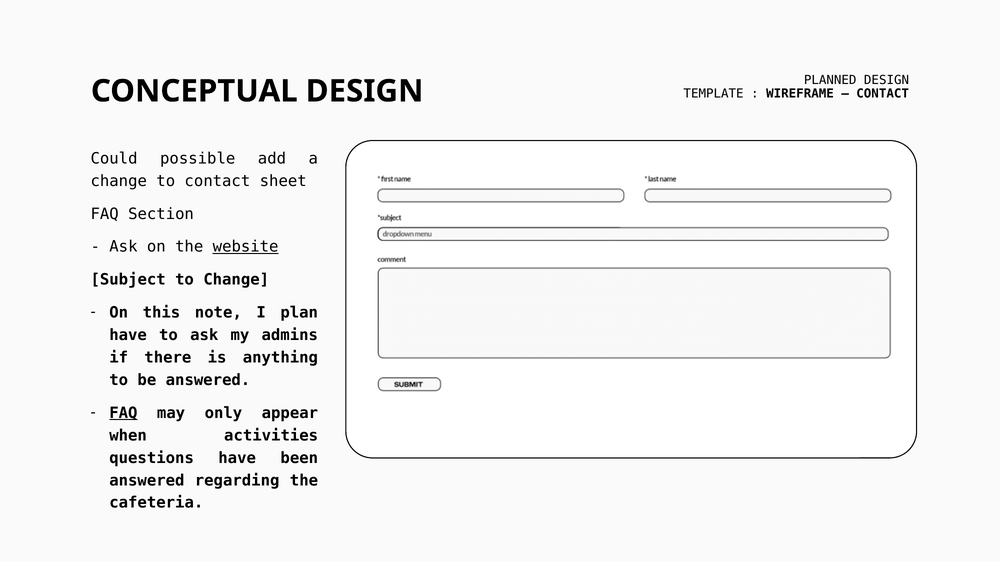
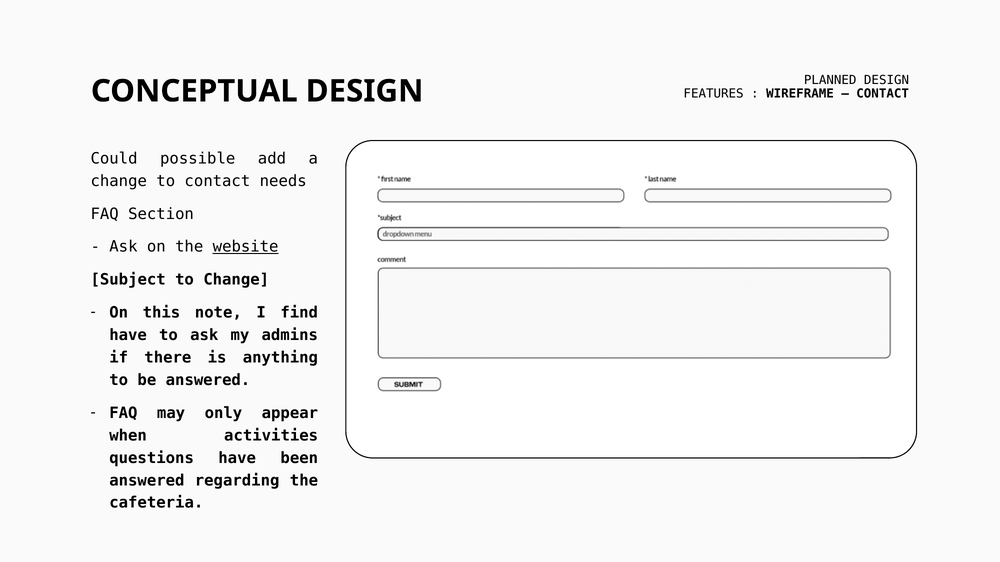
TEMPLATE: TEMPLATE -> FEATURES (714, 94)
sheet: sheet -> needs (283, 181)
plan: plan -> find (299, 313)
FAQ underline: present -> none (123, 413)
